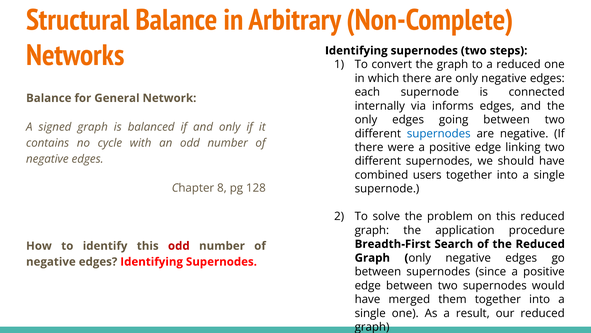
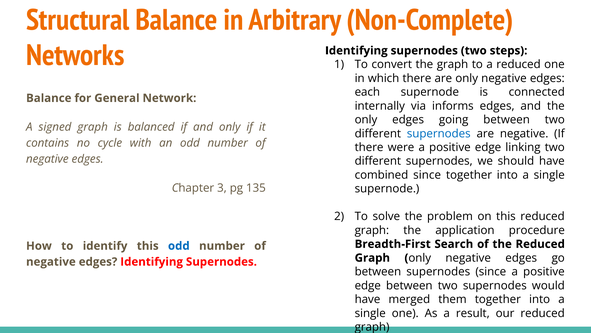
combined users: users -> since (427, 175)
8: 8 -> 3 (222, 188)
128: 128 -> 135 (256, 188)
odd colour: red -> blue (179, 246)
